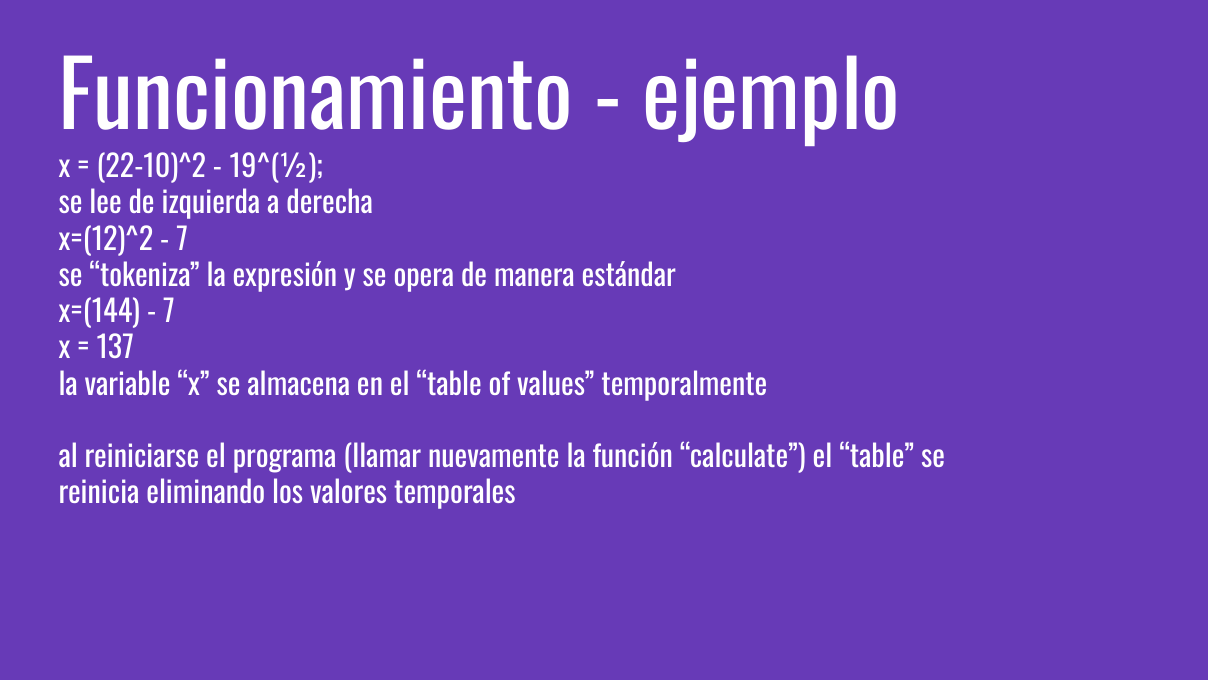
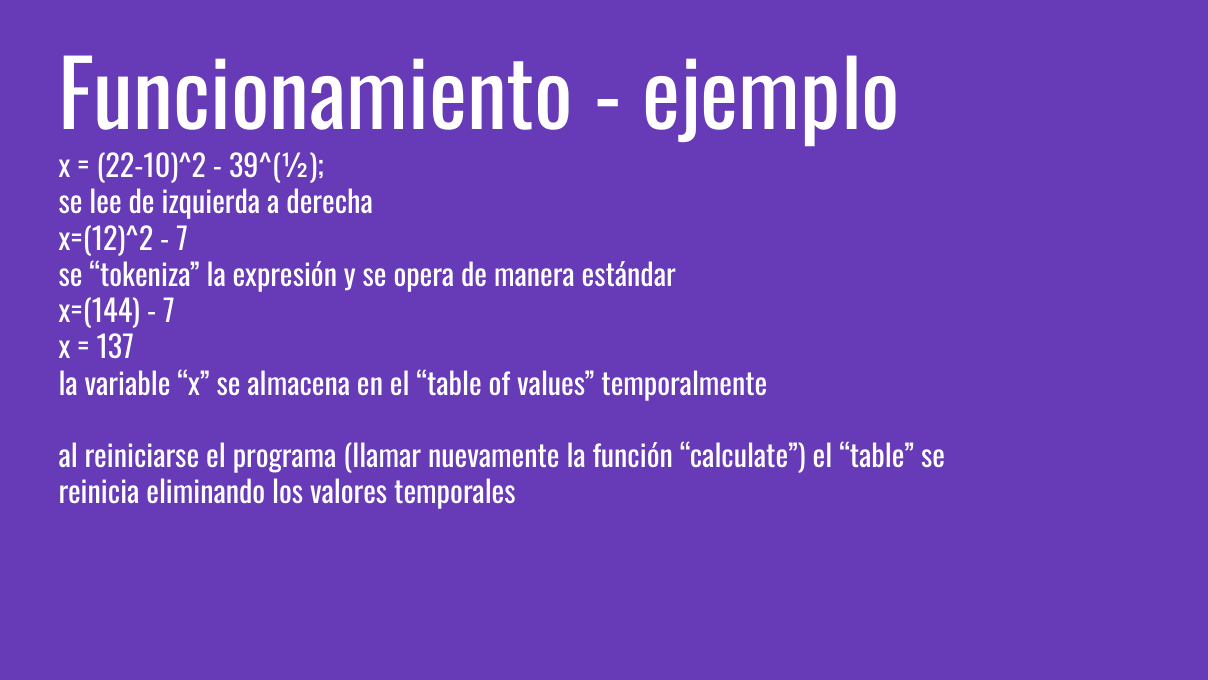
19^(½: 19^(½ -> 39^(½ (277, 167)
